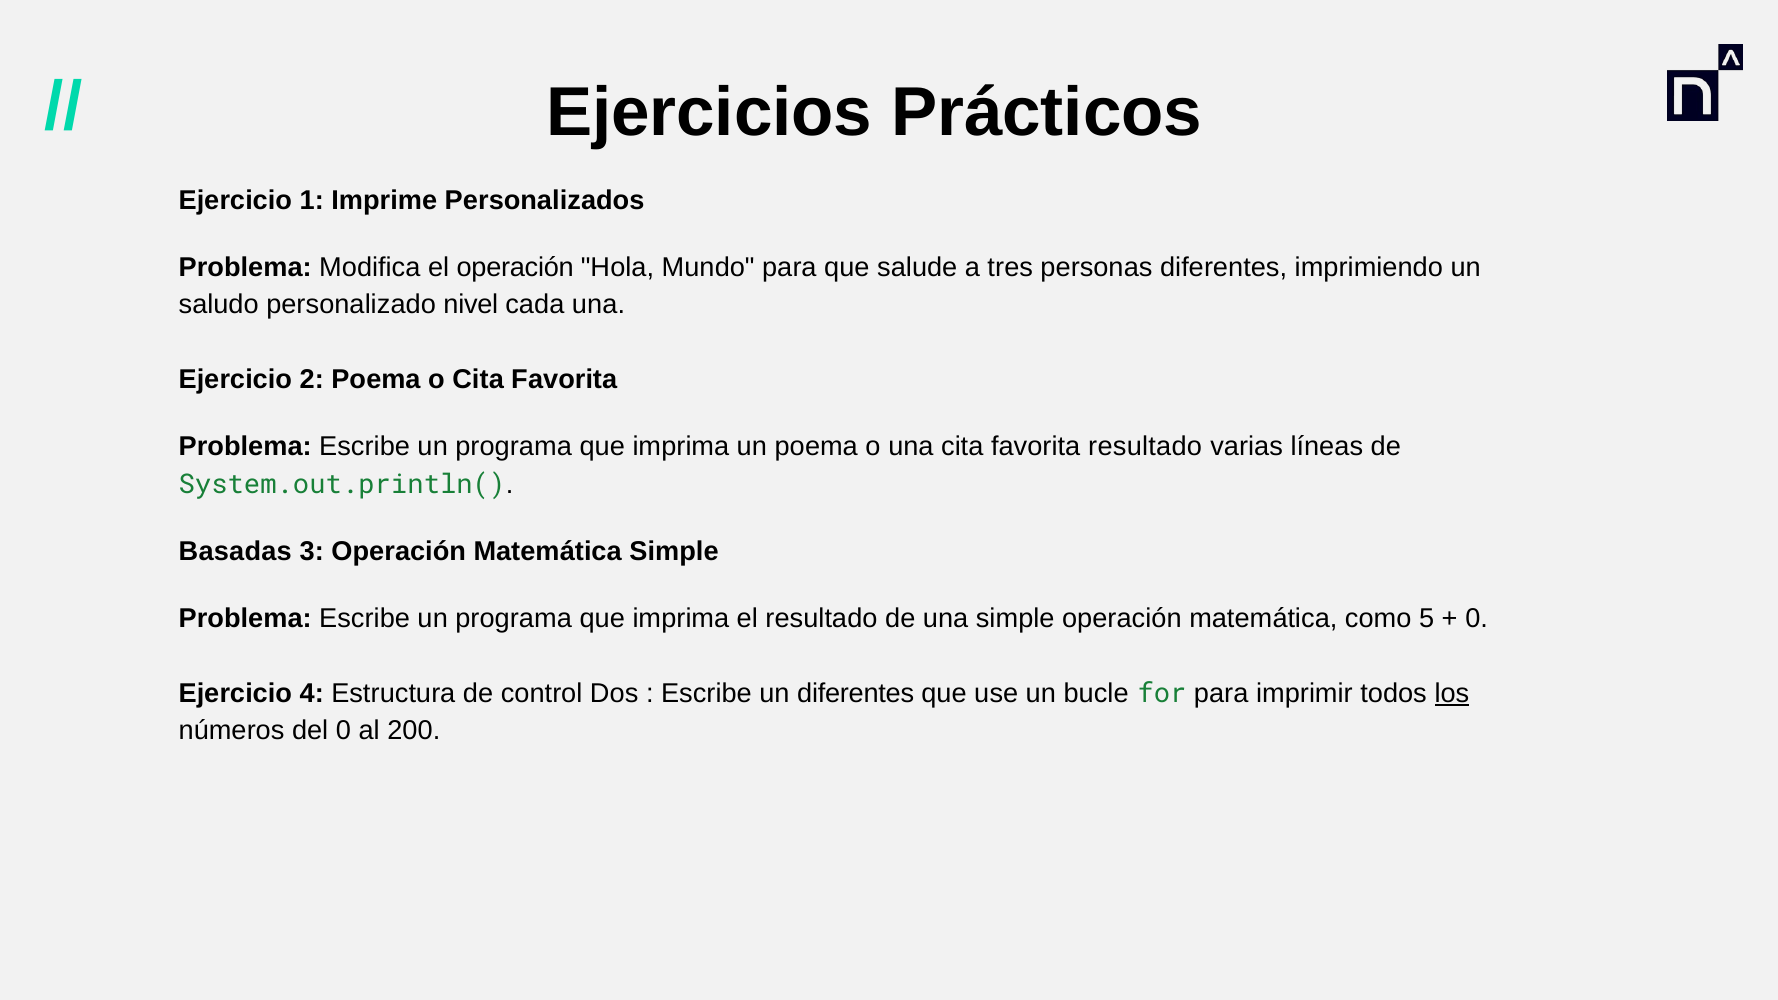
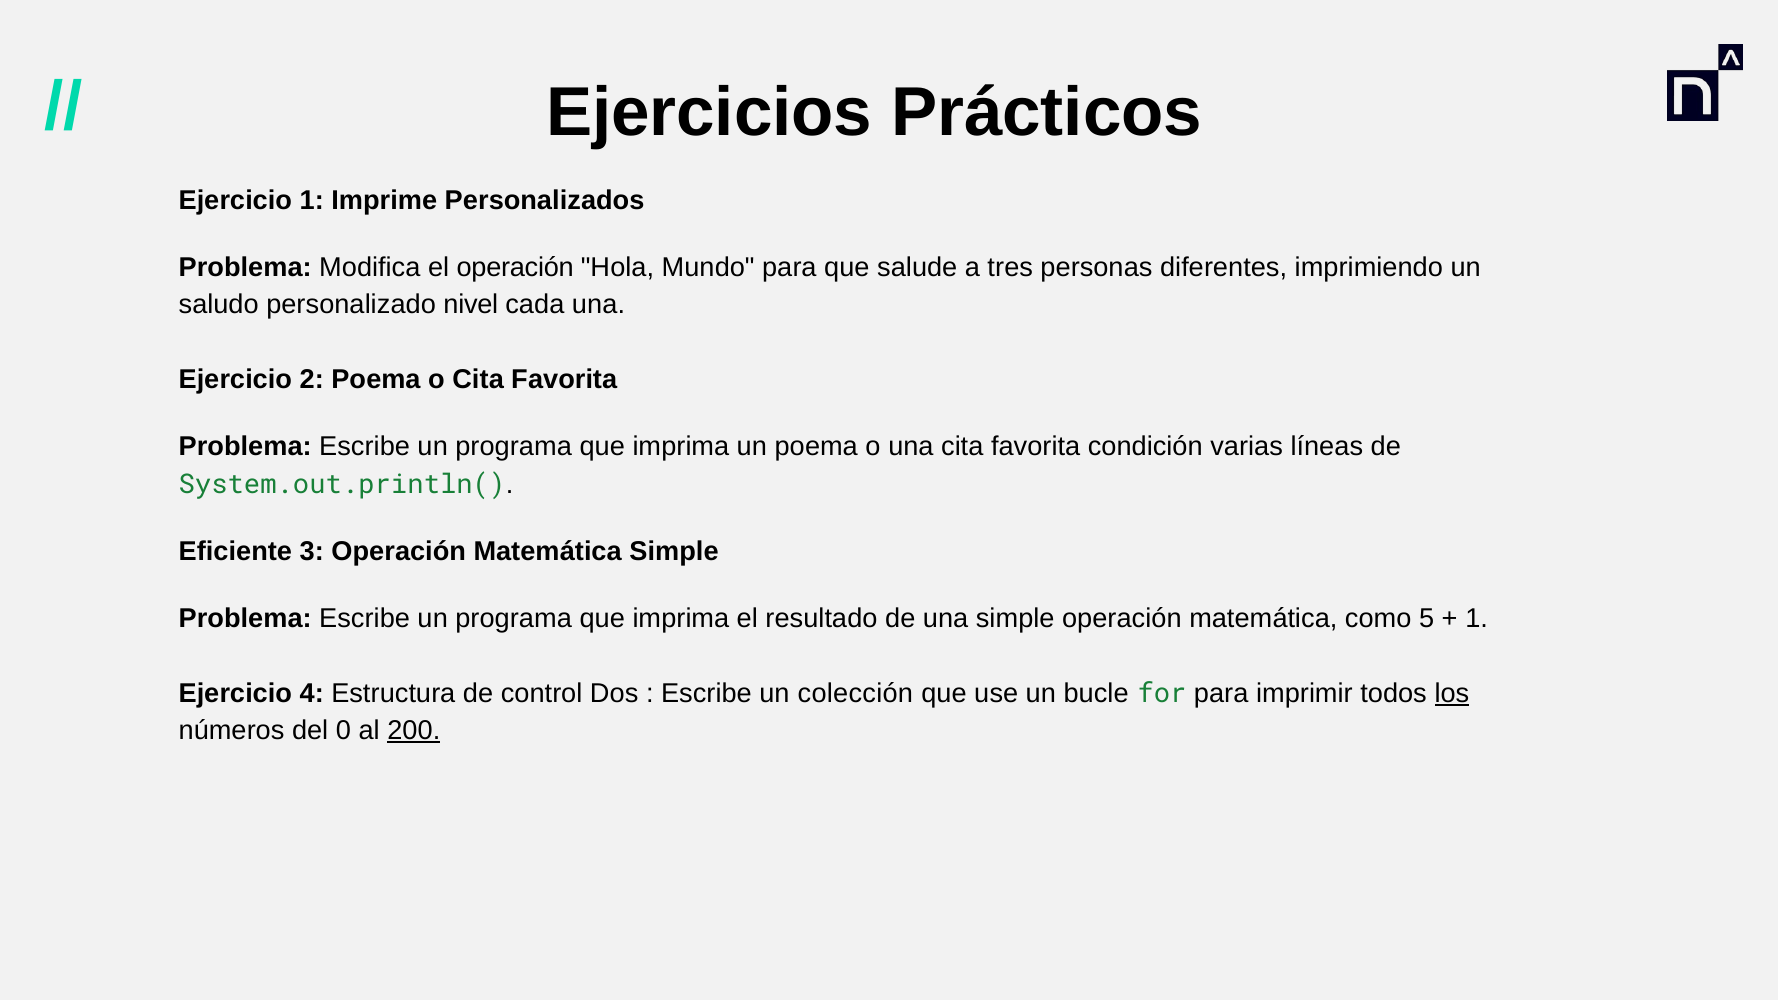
favorita resultado: resultado -> condición (1145, 447)
Basadas: Basadas -> Eficiente (235, 551)
0: 0 -> 1 (1477, 618)
un diferentes: diferentes -> colección (855, 693)
200 underline: none -> present (414, 731)
